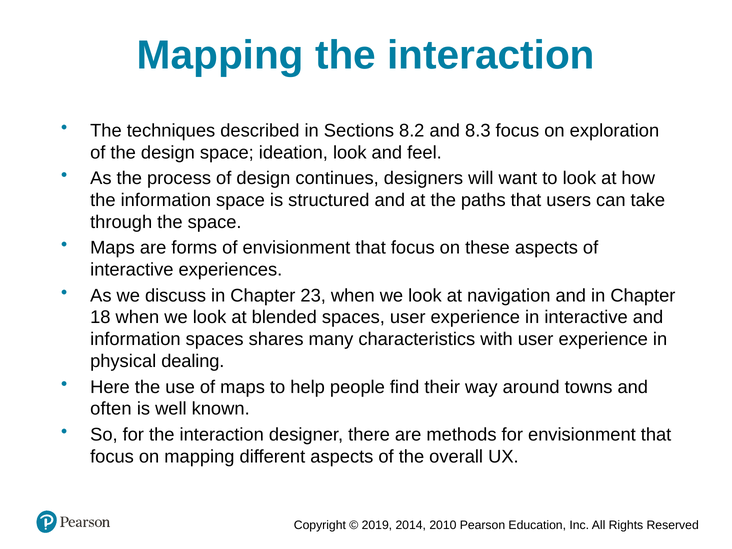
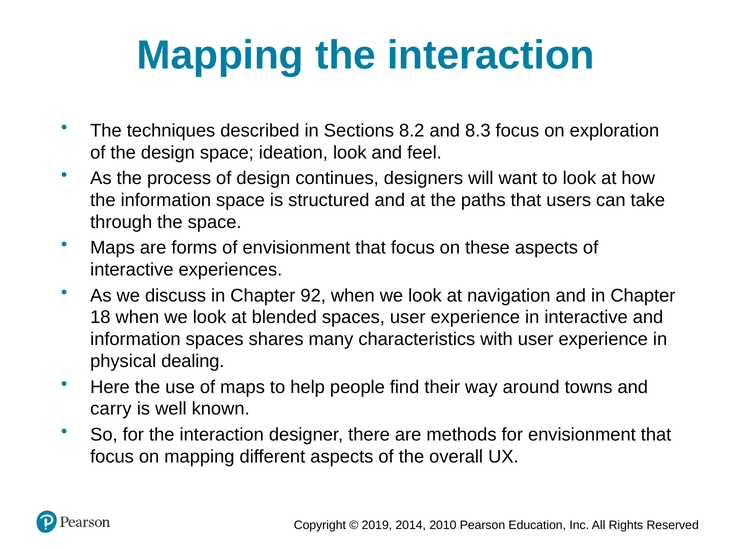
23: 23 -> 92 (313, 295)
often: often -> carry (111, 409)
